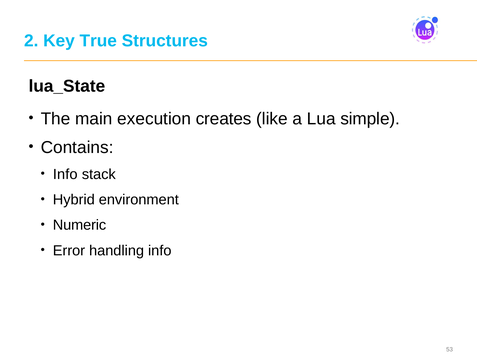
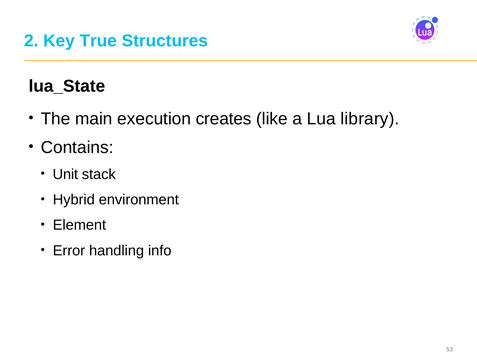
simple: simple -> library (370, 119)
Info: Info -> Unit (65, 174)
Numeric: Numeric -> Element (79, 225)
